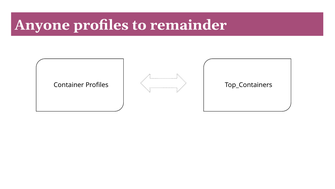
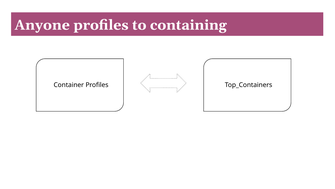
remainder: remainder -> containing (188, 25)
